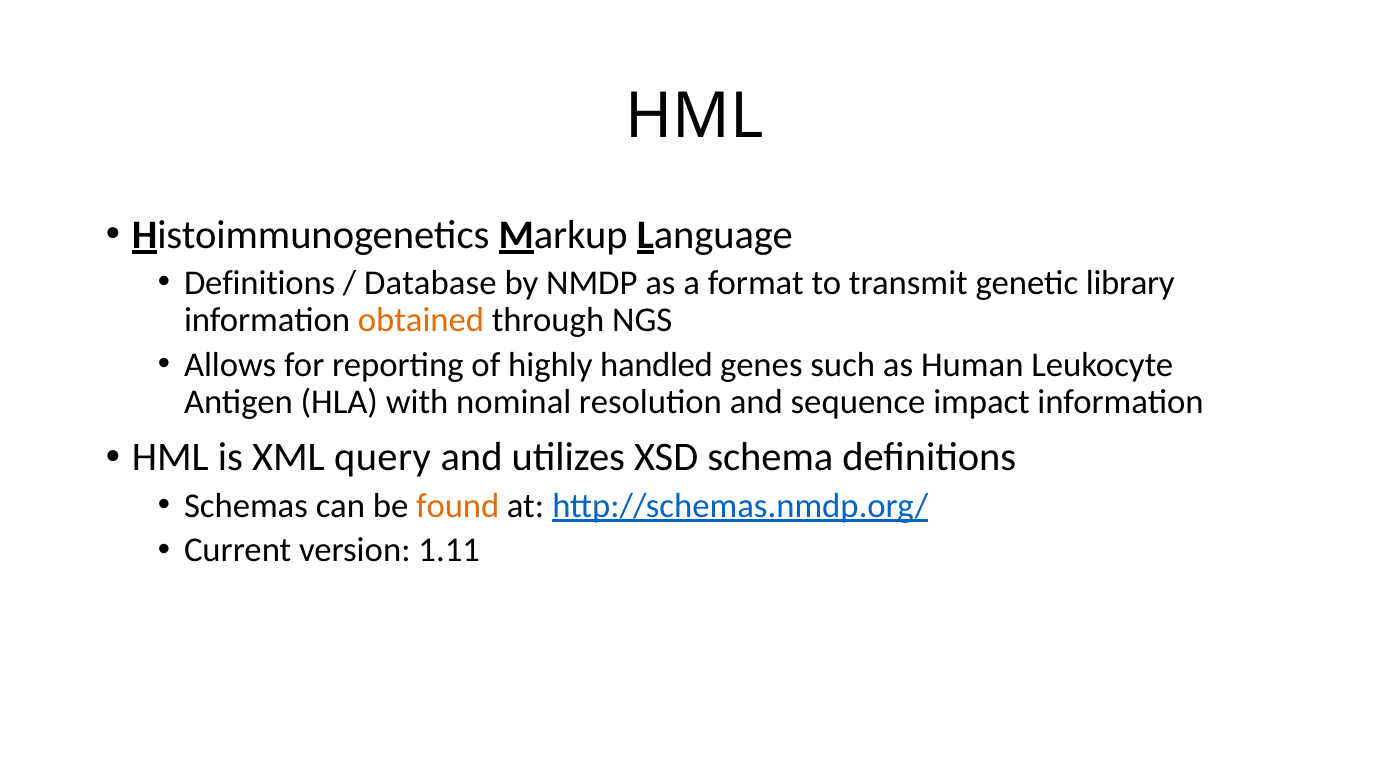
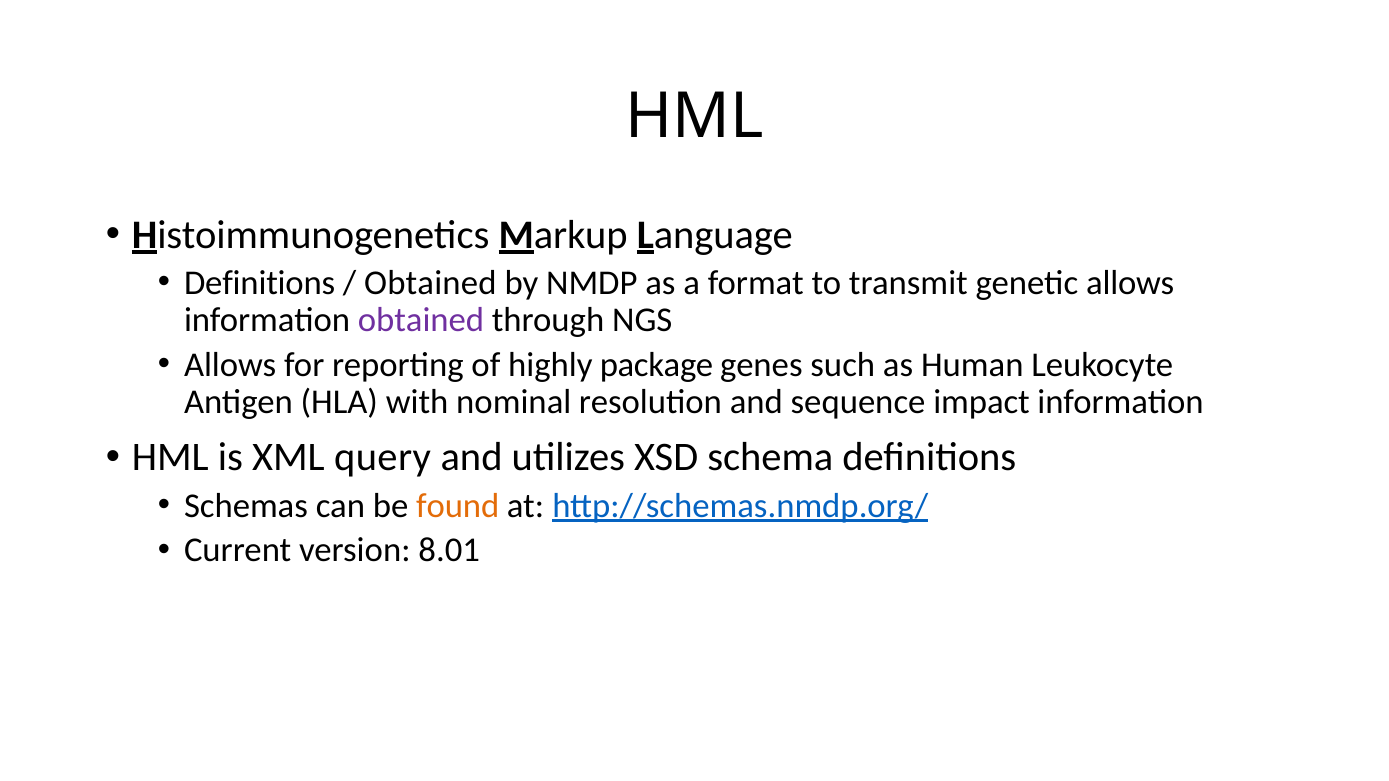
Database: Database -> Obtained (430, 283)
genetic library: library -> allows (1130, 283)
obtained colour: orange -> purple (421, 320)
handled: handled -> package (657, 365)
1.11: 1.11 -> 8.01 (449, 551)
